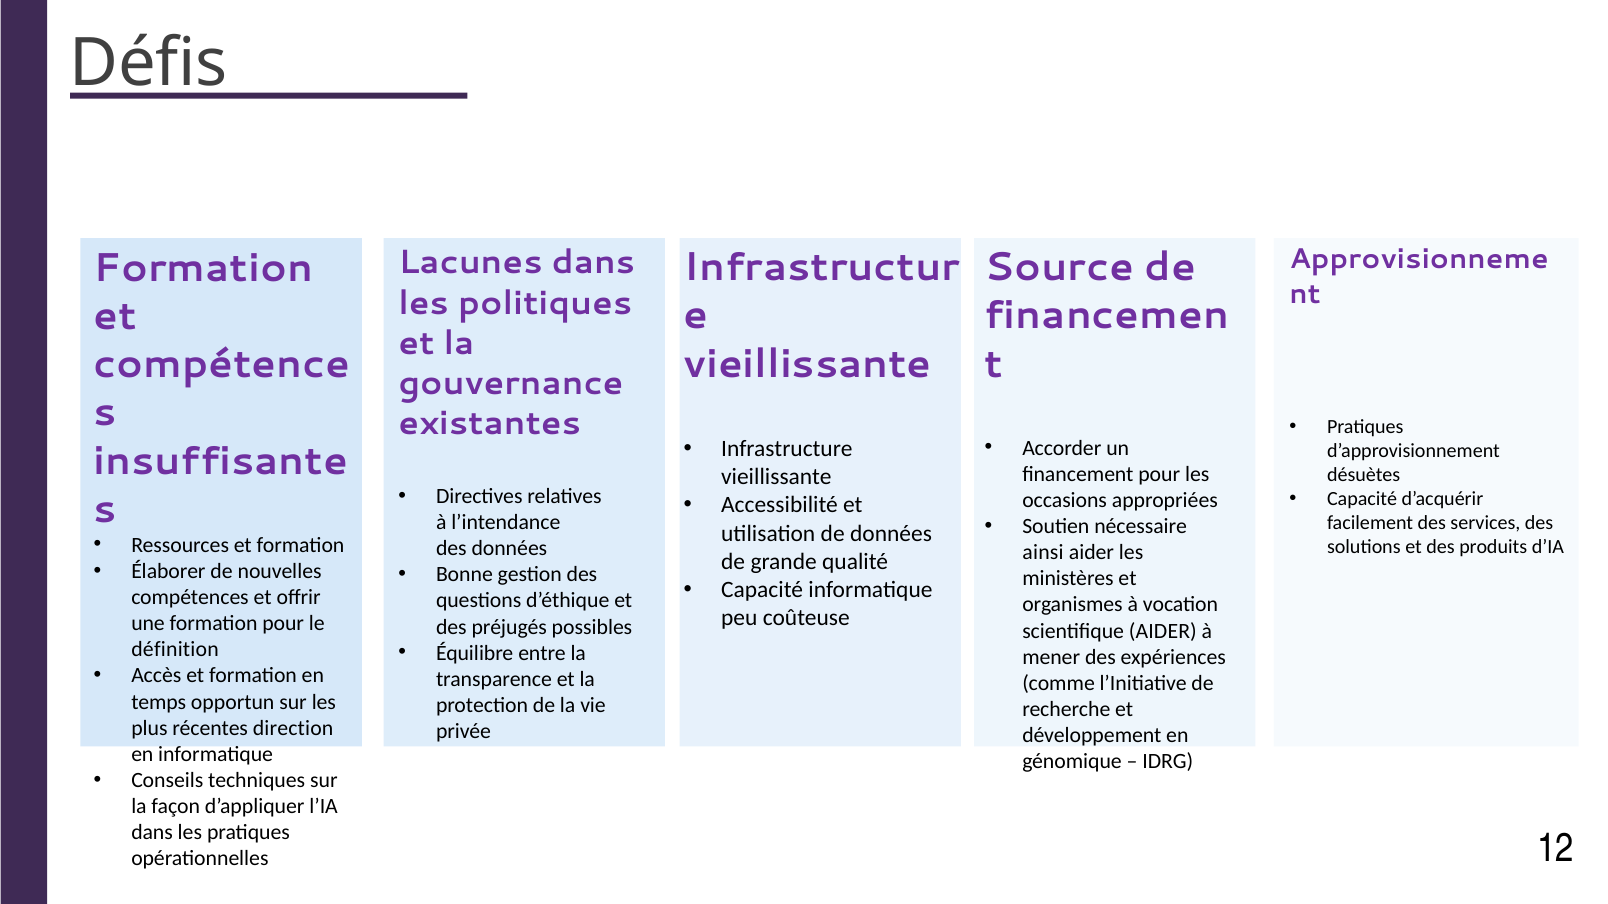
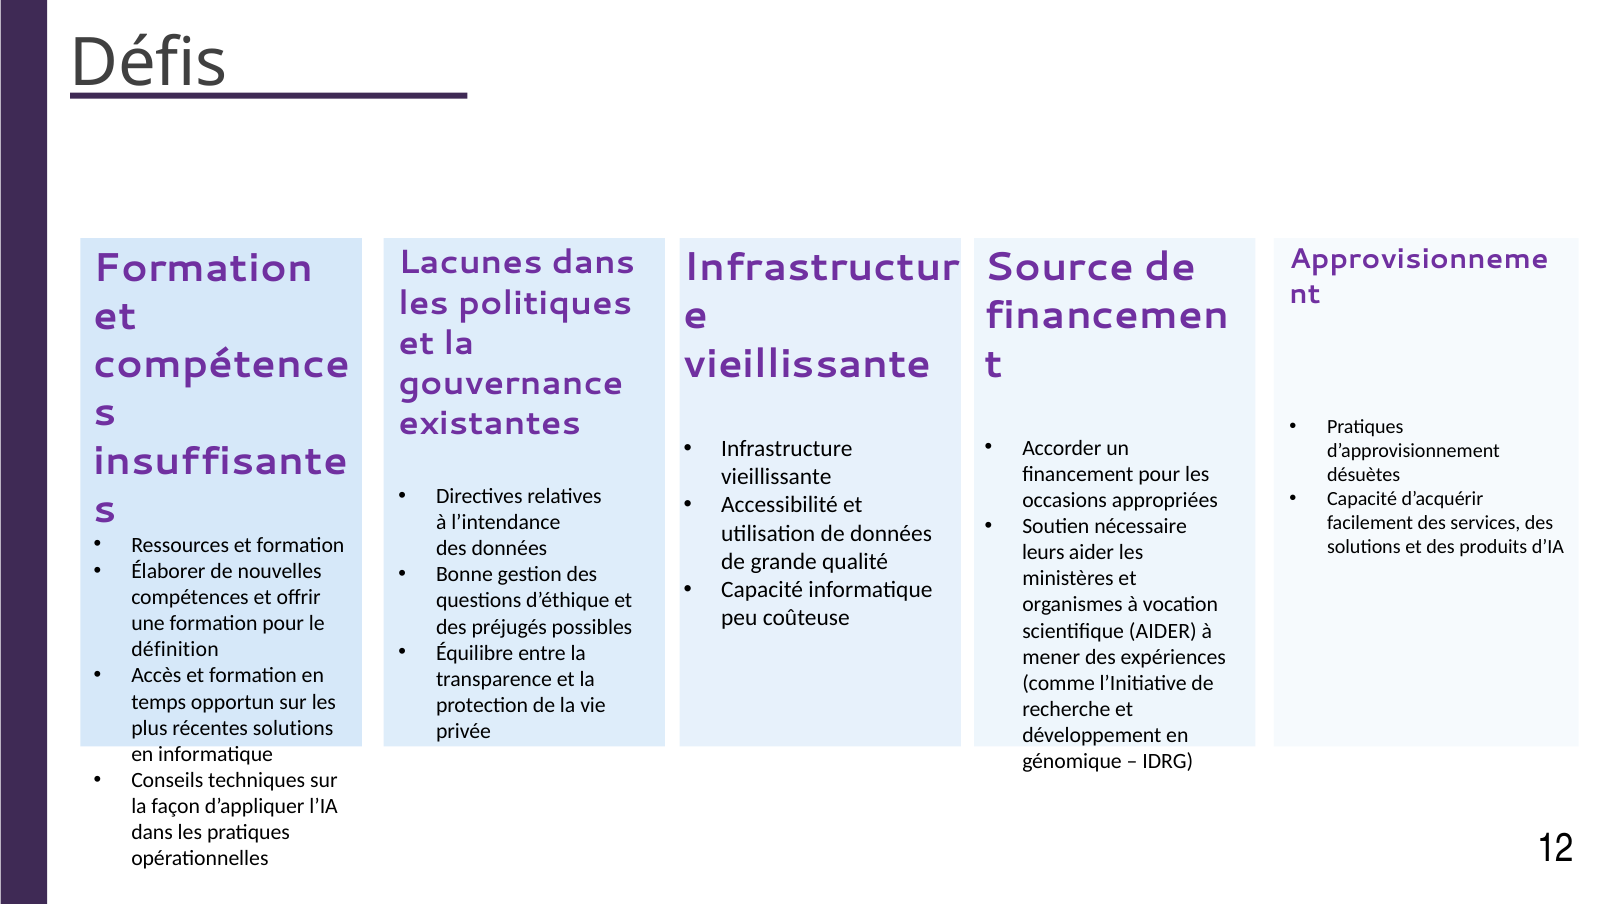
ainsi: ainsi -> leurs (1043, 553)
récentes direction: direction -> solutions (293, 728)
